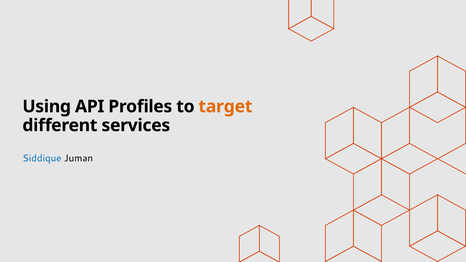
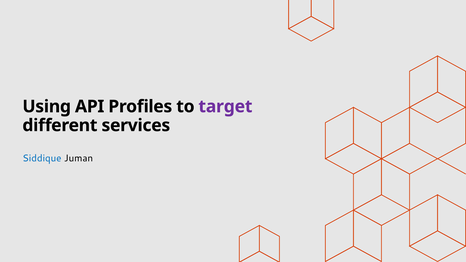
target colour: orange -> purple (225, 107)
